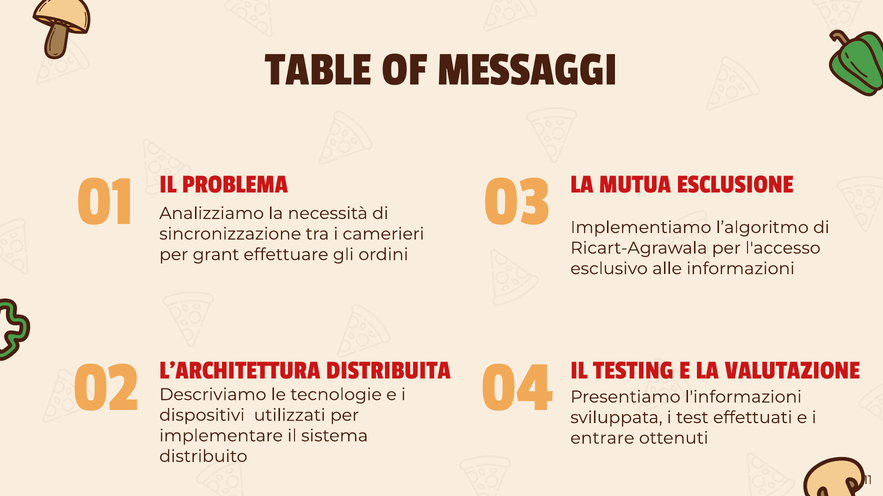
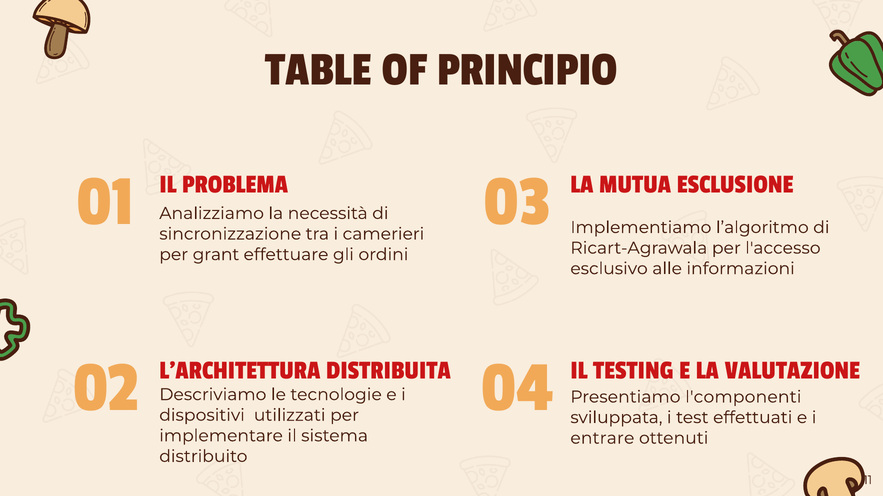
MESSAGGI: MESSAGGI -> PRINCIPIO (527, 69)
l'informazioni: l'informazioni -> l'componenti (743, 397)
